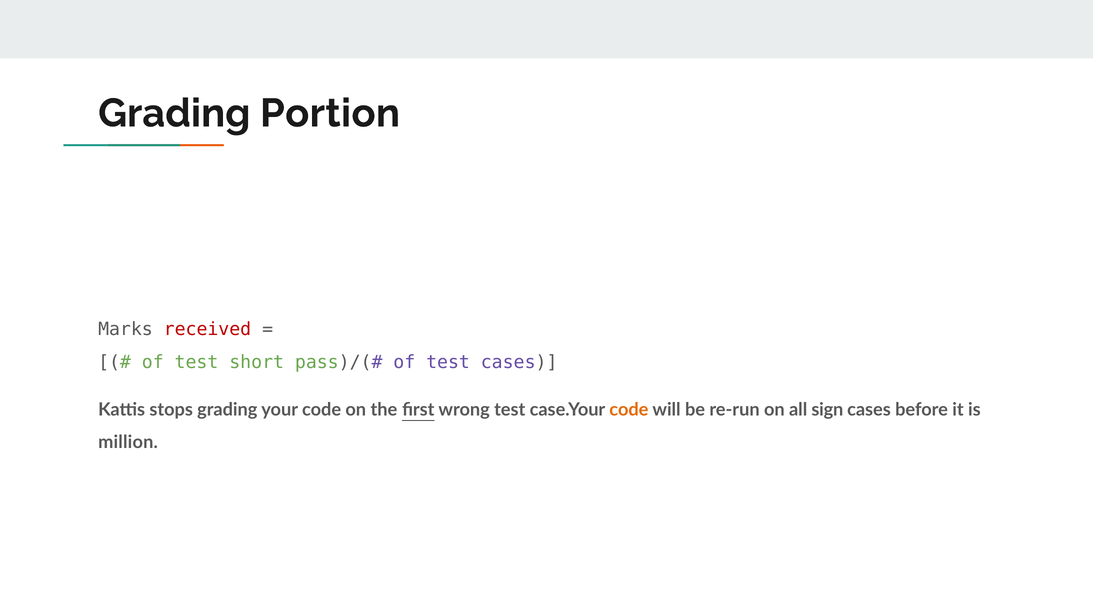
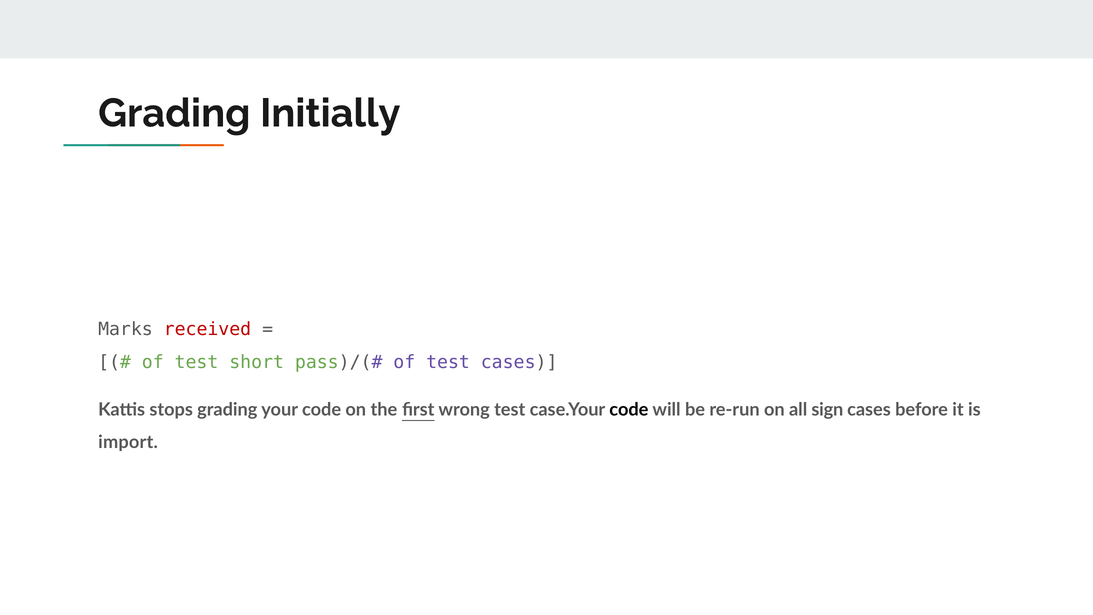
Portion: Portion -> Initially (330, 113)
code colour: orange -> black (629, 410)
million: million -> import (128, 442)
